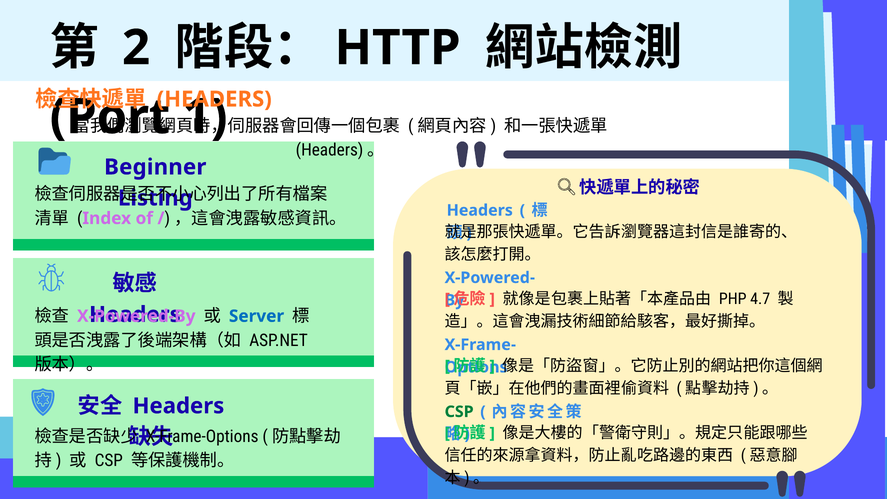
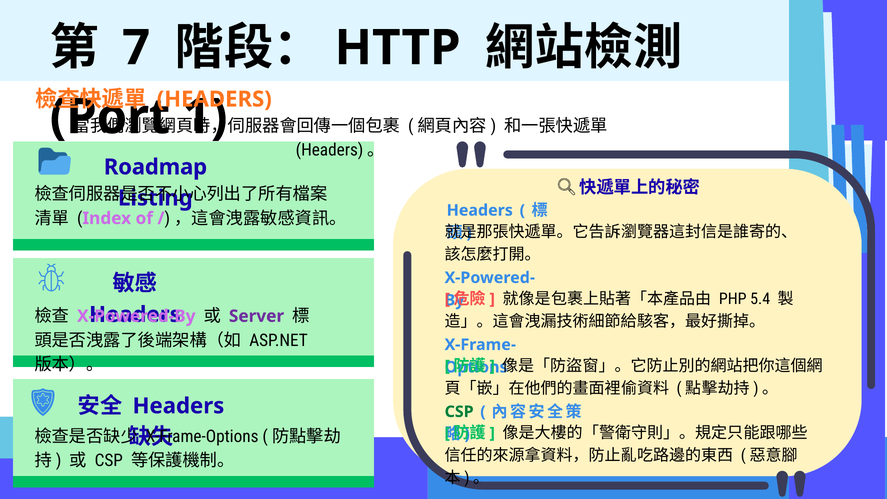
2: 2 -> 7 (136, 48)
Beginner: Beginner -> Roadmap (155, 167)
4.7: 4.7 -> 5.4 (760, 299)
Server colour: blue -> purple (256, 316)
